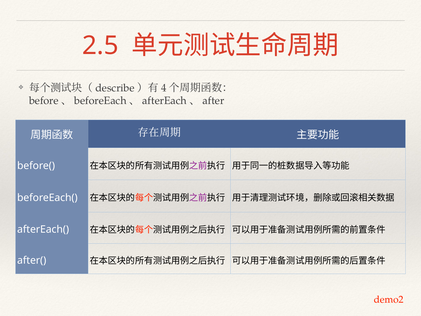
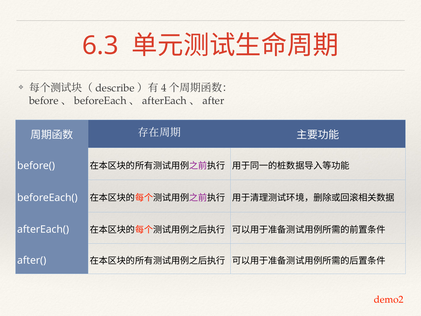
2.5: 2.5 -> 6.3 (100, 45)
